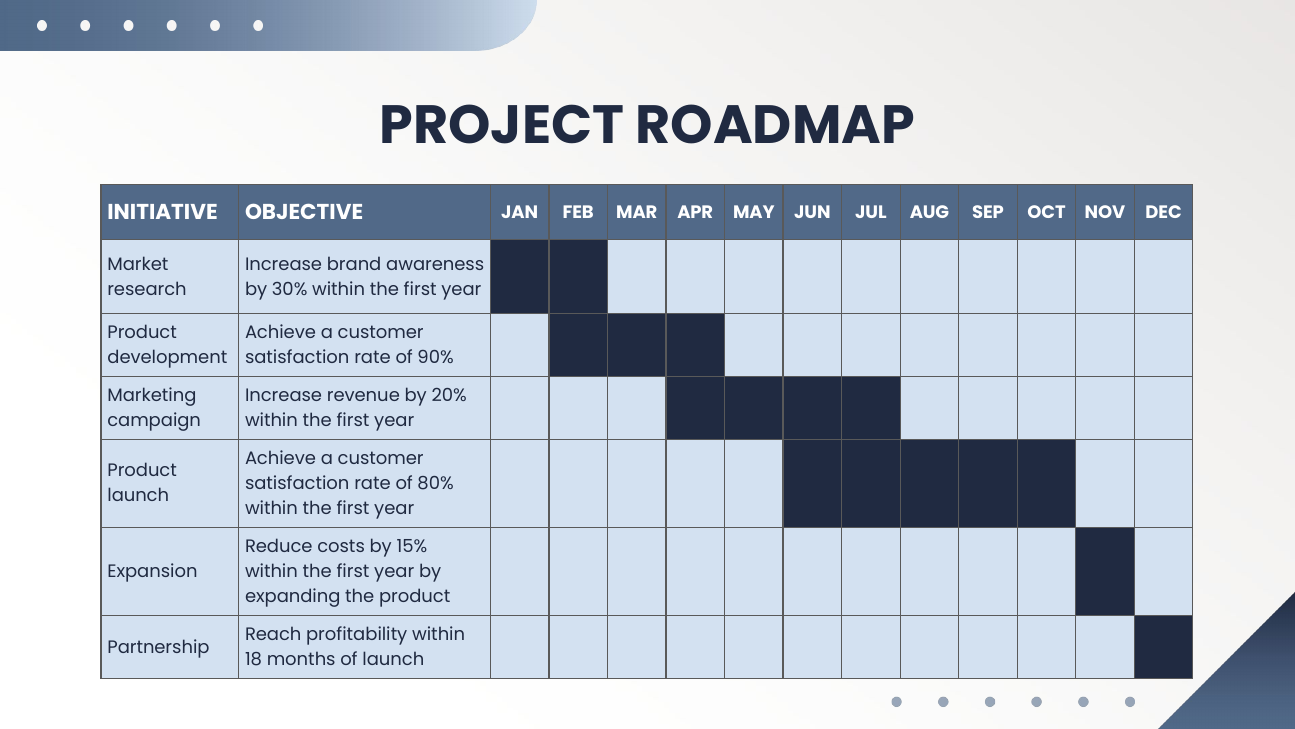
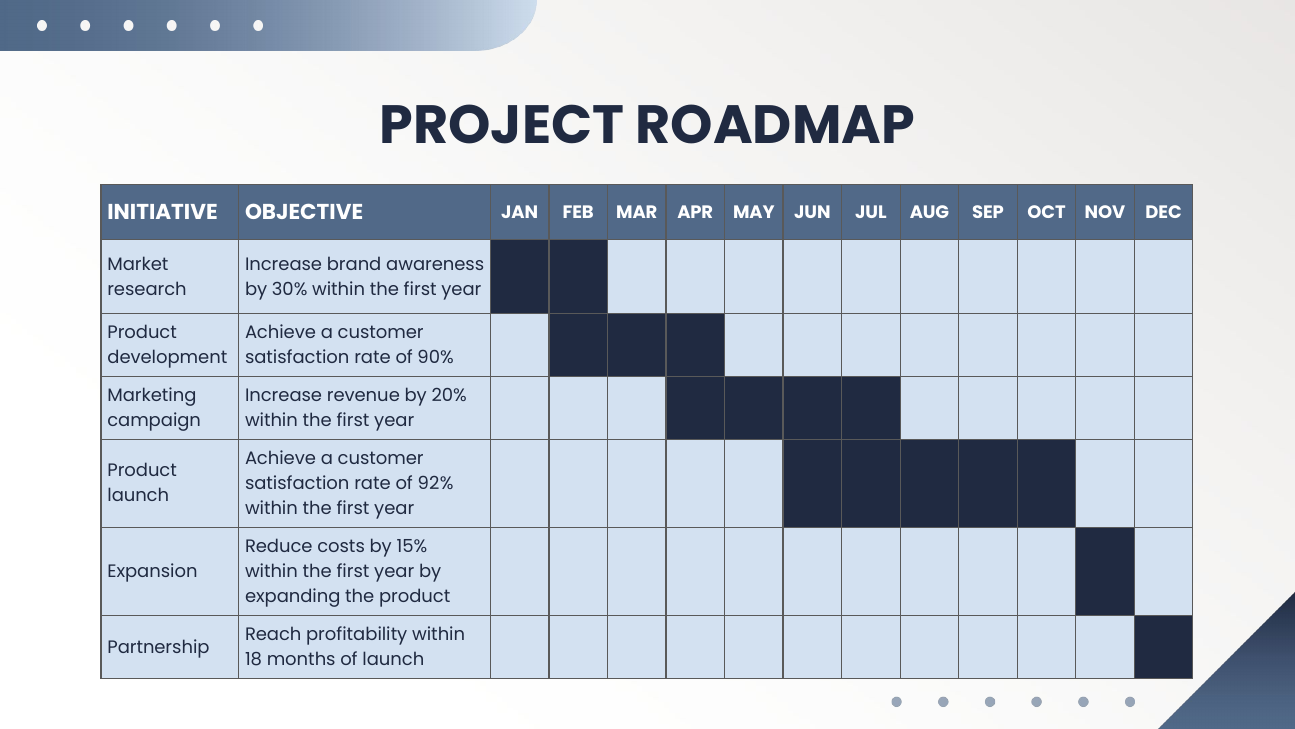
80%: 80% -> 92% (436, 483)
